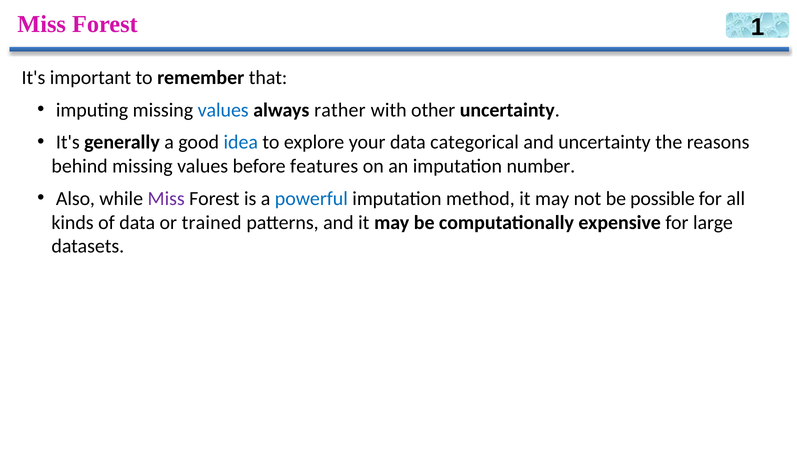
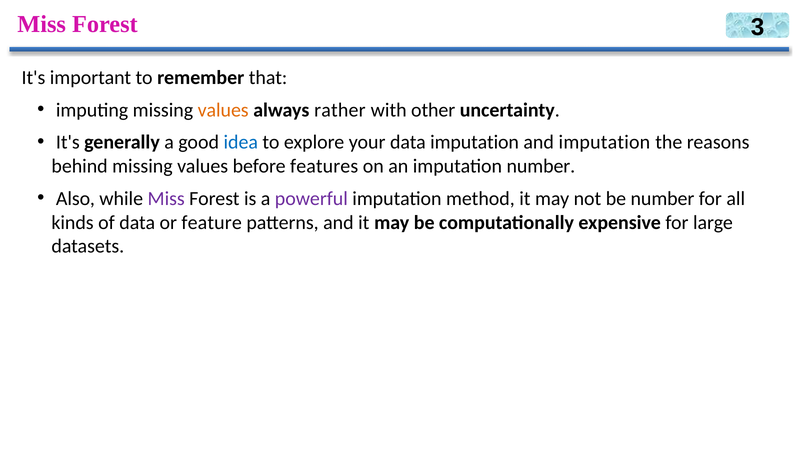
1: 1 -> 3 (758, 27)
values colour: blue -> orange (223, 110)
data categorical: categorical -> imputation (475, 142)
and uncertainty: uncertainty -> imputation (604, 142)
powerful colour: blue -> purple (311, 198)
be possible: possible -> number (662, 198)
trained: trained -> feature (212, 222)
